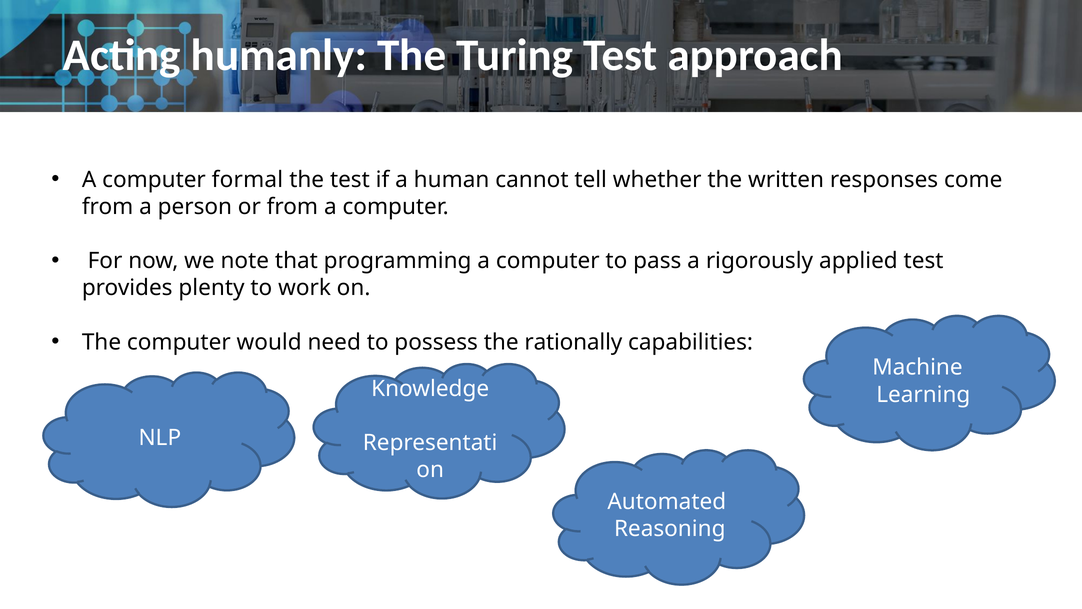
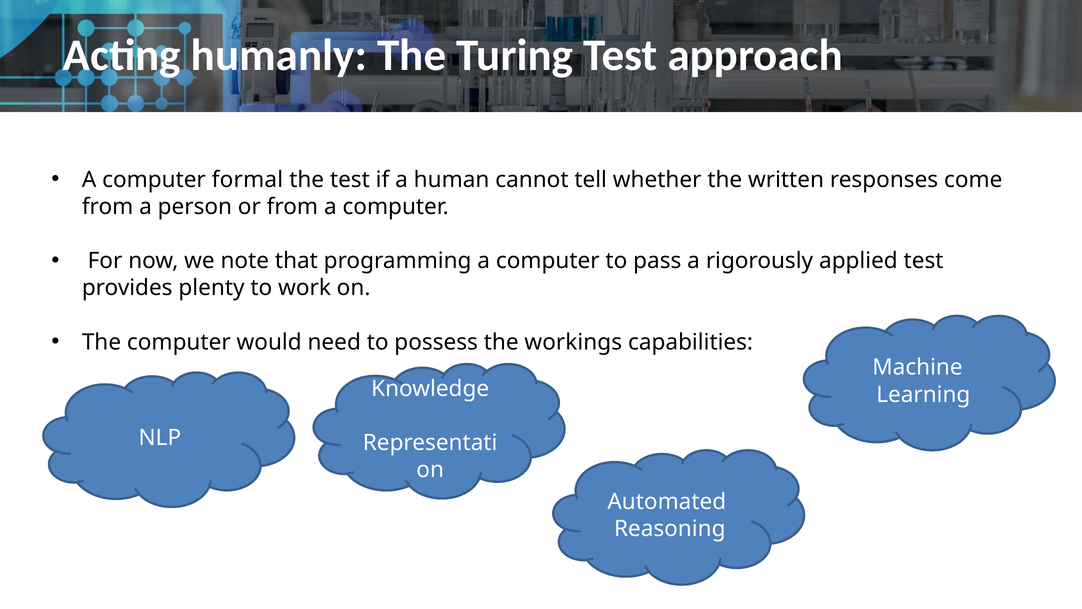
rationally: rationally -> workings (573, 342)
